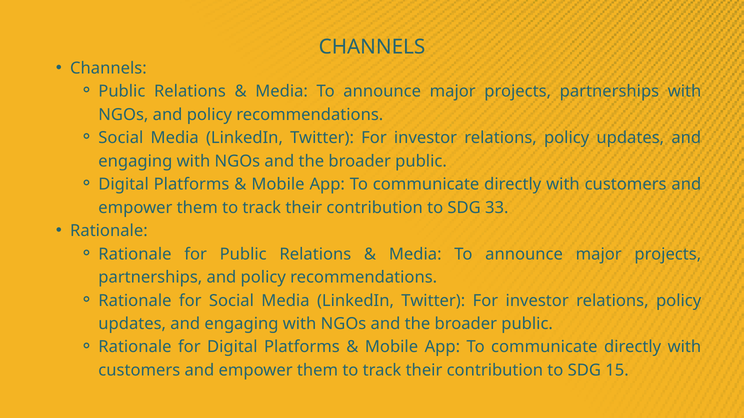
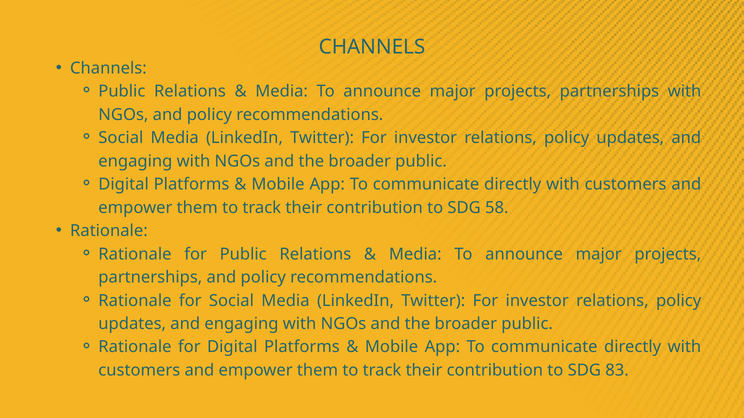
33: 33 -> 58 (497, 208)
15: 15 -> 83 (617, 371)
